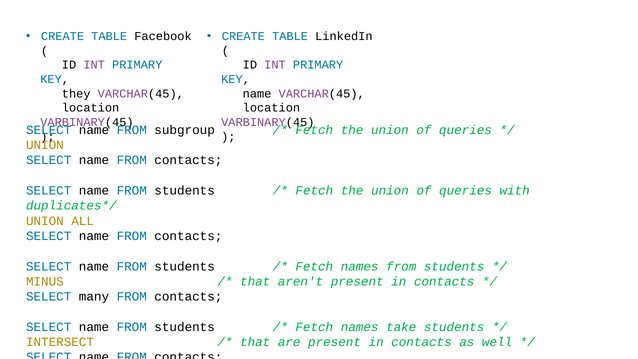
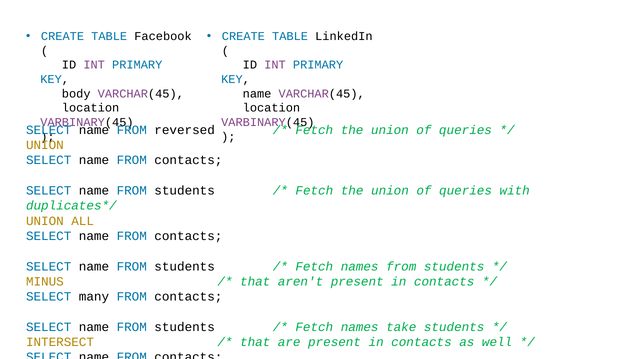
they: they -> body (76, 94)
subgroup: subgroup -> reversed (185, 130)
